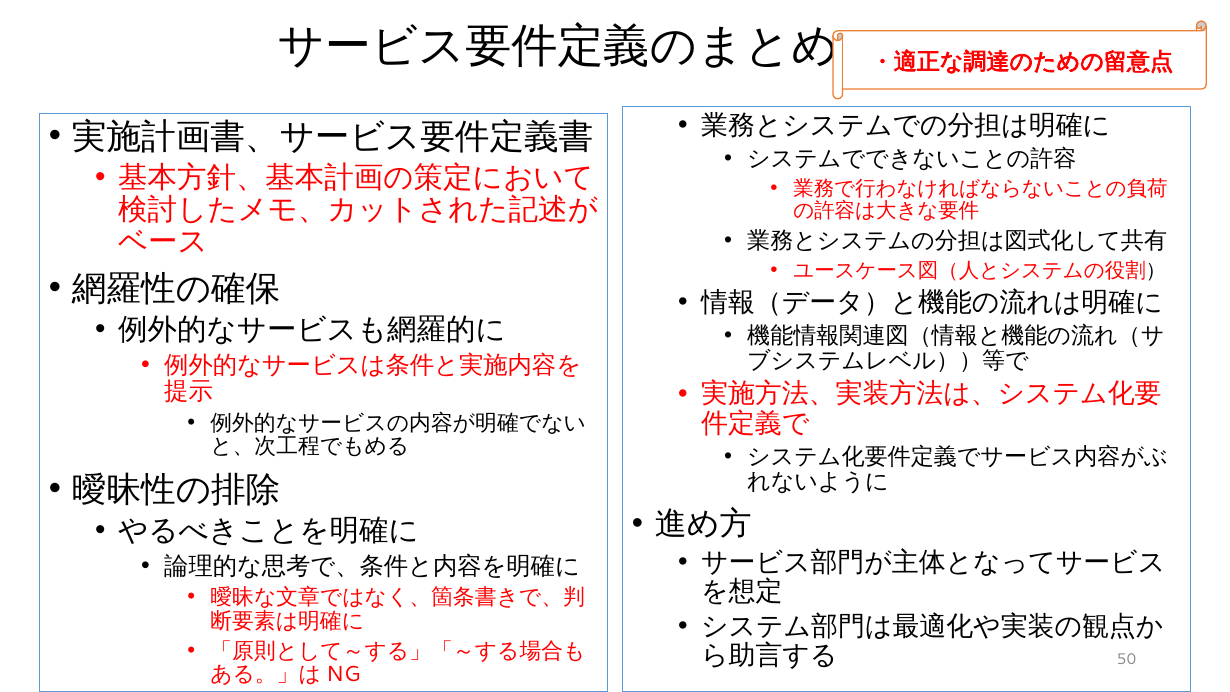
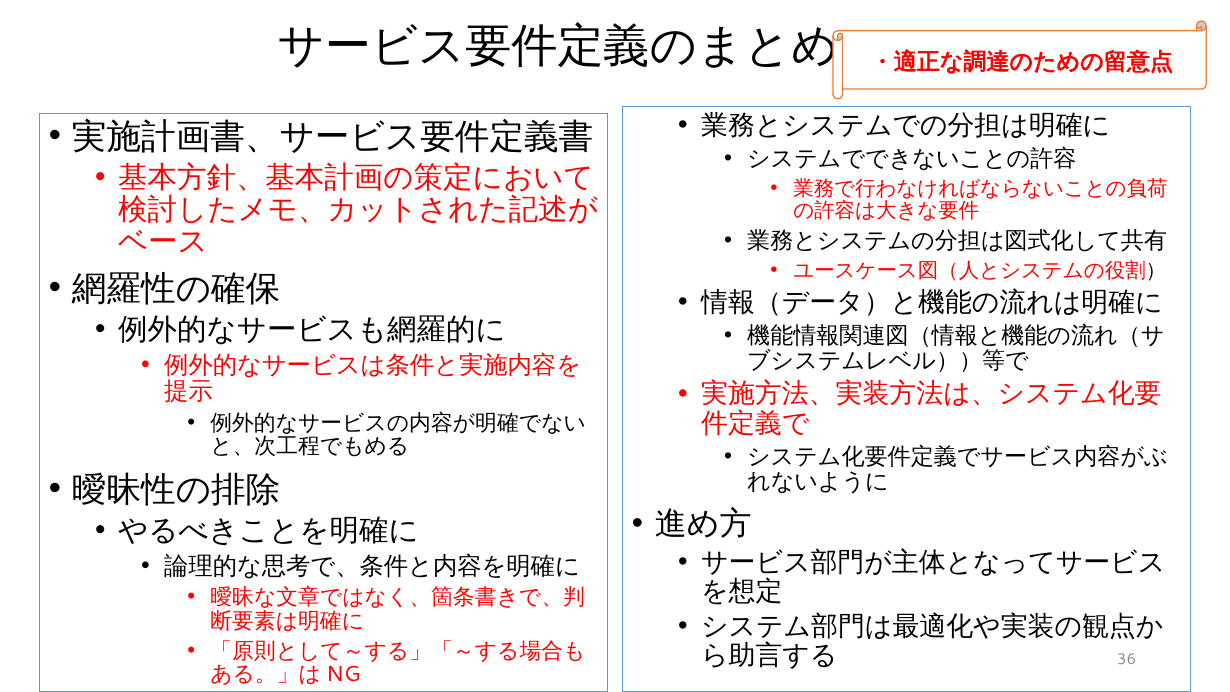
50: 50 -> 36 (1127, 659)
